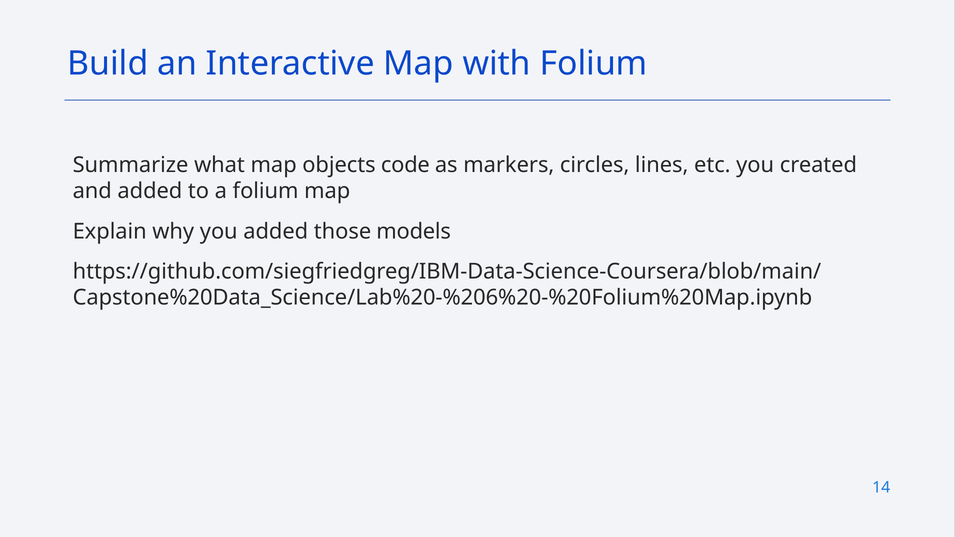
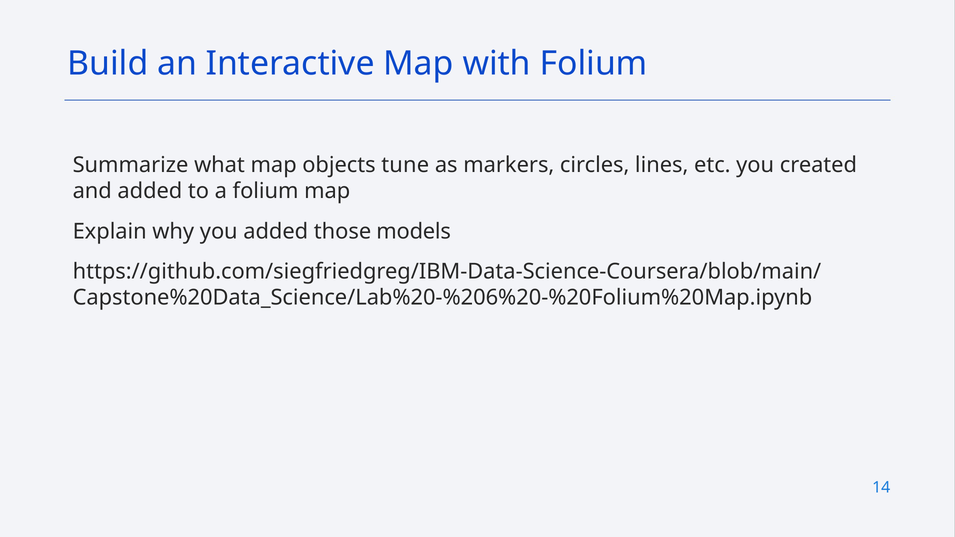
code: code -> tune (405, 165)
